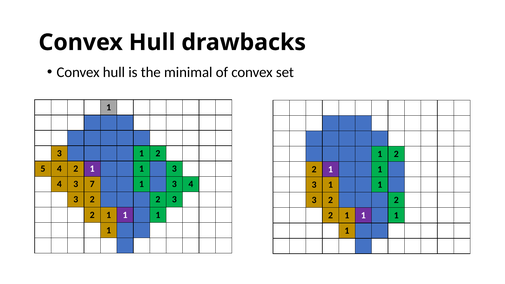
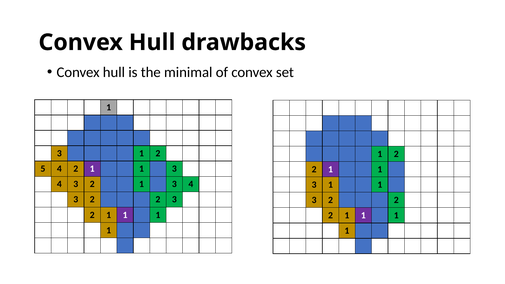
7: 7 -> 2 (92, 184)
